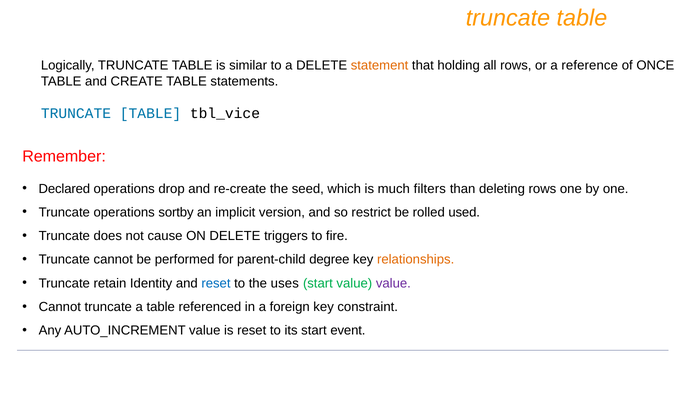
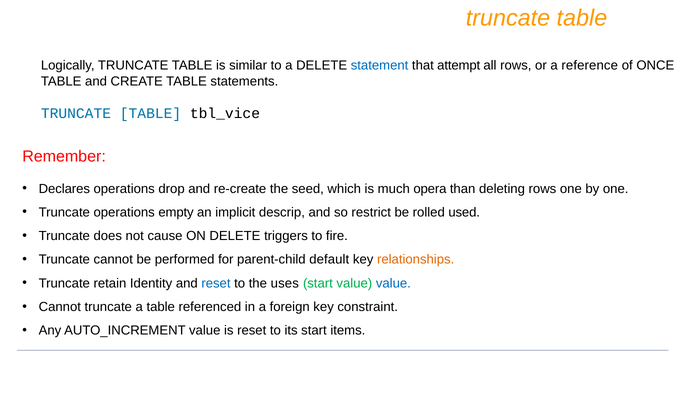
statement colour: orange -> blue (380, 65)
holding: holding -> attempt (459, 65)
Declared: Declared -> Declares (64, 189)
filters: filters -> opera (430, 189)
sortby: sortby -> empty (176, 212)
version: version -> descrip (282, 212)
degree: degree -> default (329, 259)
value colour: purple -> blue (393, 283)
event: event -> items (348, 330)
